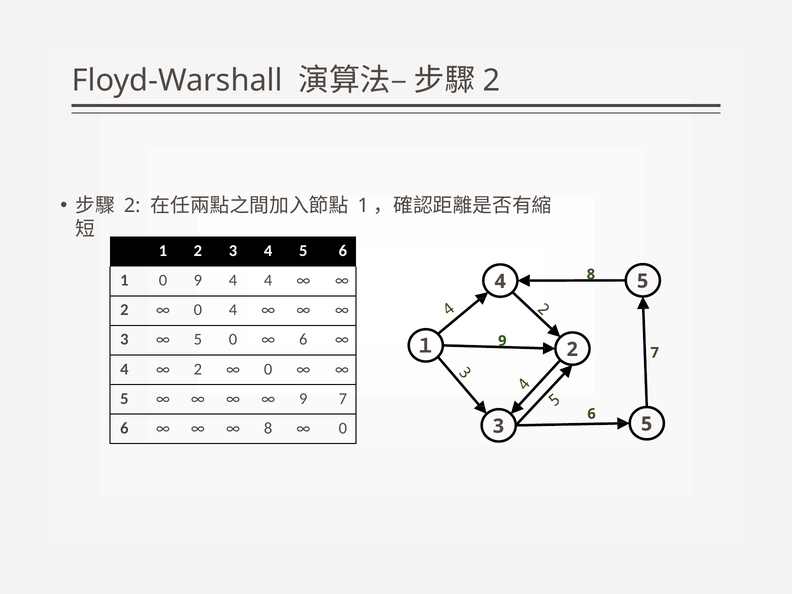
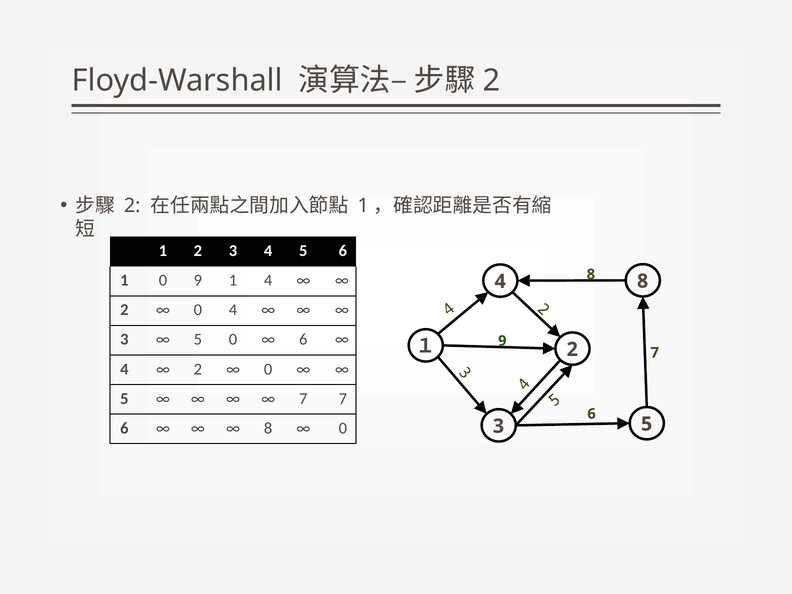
9 4: 4 -> 1 (233, 280)
5: 5 -> 8 (643, 281)
9: 9 -> 7 (303, 399)
